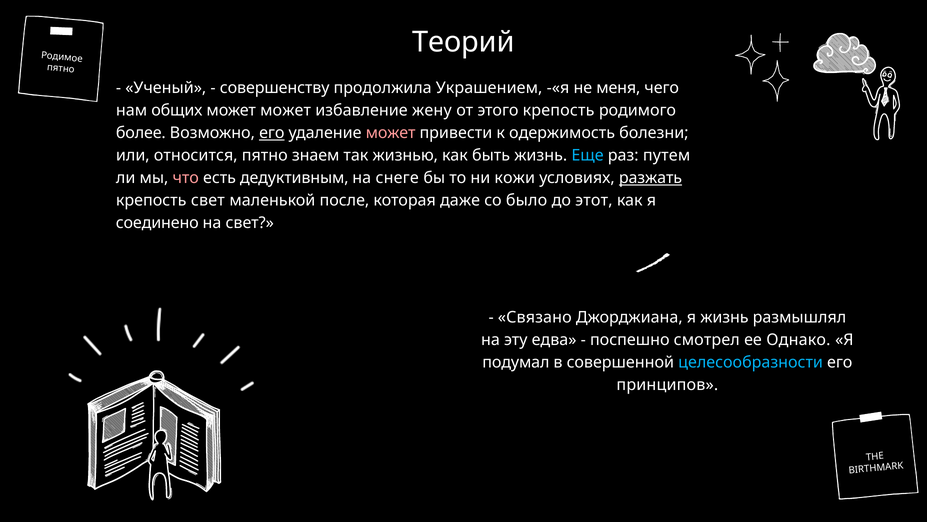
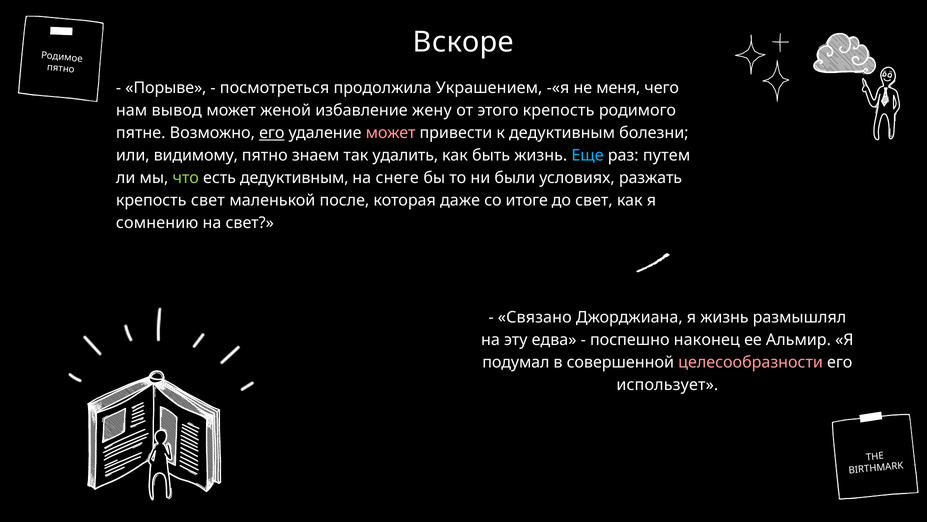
Теорий: Теорий -> Вскоре (463, 42)
Ученый: Ученый -> Порыве (166, 88)
совершенству: совершенству -> посмотреться (275, 88)
общих: общих -> вывод (177, 110)
может может: может -> женой (286, 110)
более: более -> пятне (141, 133)
к одержимость: одержимость -> дедуктивным (562, 133)
относится: относится -> видимому (196, 155)
жизнью: жизнью -> удалить (405, 155)
что colour: pink -> light green (186, 178)
кожи: кожи -> были (515, 178)
разжать underline: present -> none (651, 178)
было: было -> итоге (527, 200)
до этот: этот -> свет (594, 200)
соединено: соединено -> сомнению (157, 223)
смотрел: смотрел -> наконец (707, 340)
Однако: Однако -> Альмир (798, 340)
целесообразности colour: light blue -> pink (751, 362)
принципов: принципов -> использует (667, 385)
